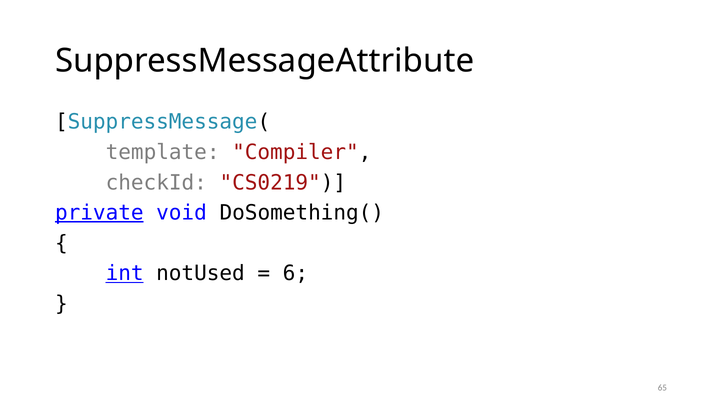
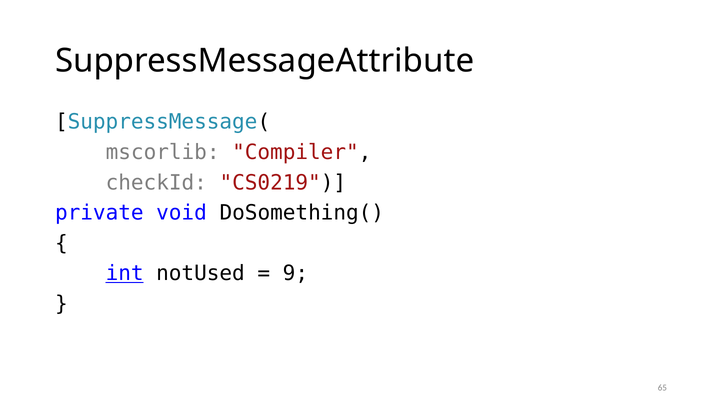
template: template -> mscorlib (163, 152)
private underline: present -> none (99, 213)
6: 6 -> 9 (295, 273)
